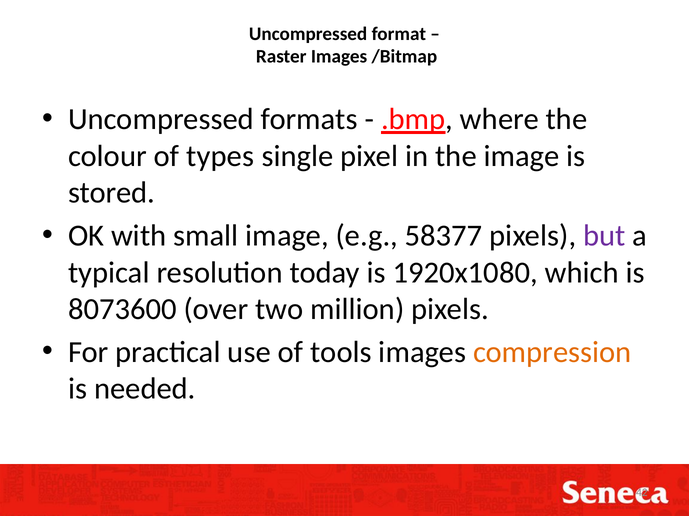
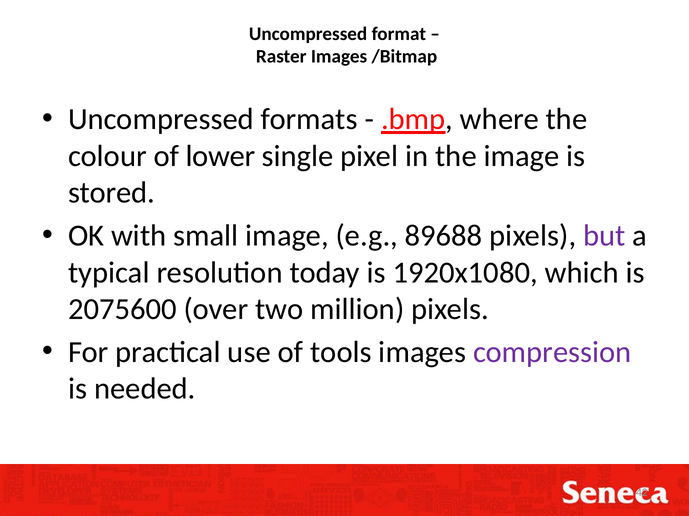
types: types -> lower (221, 156)
58377: 58377 -> 89688 (444, 236)
8073600: 8073600 -> 2075600 (122, 310)
compression colour: orange -> purple (552, 353)
